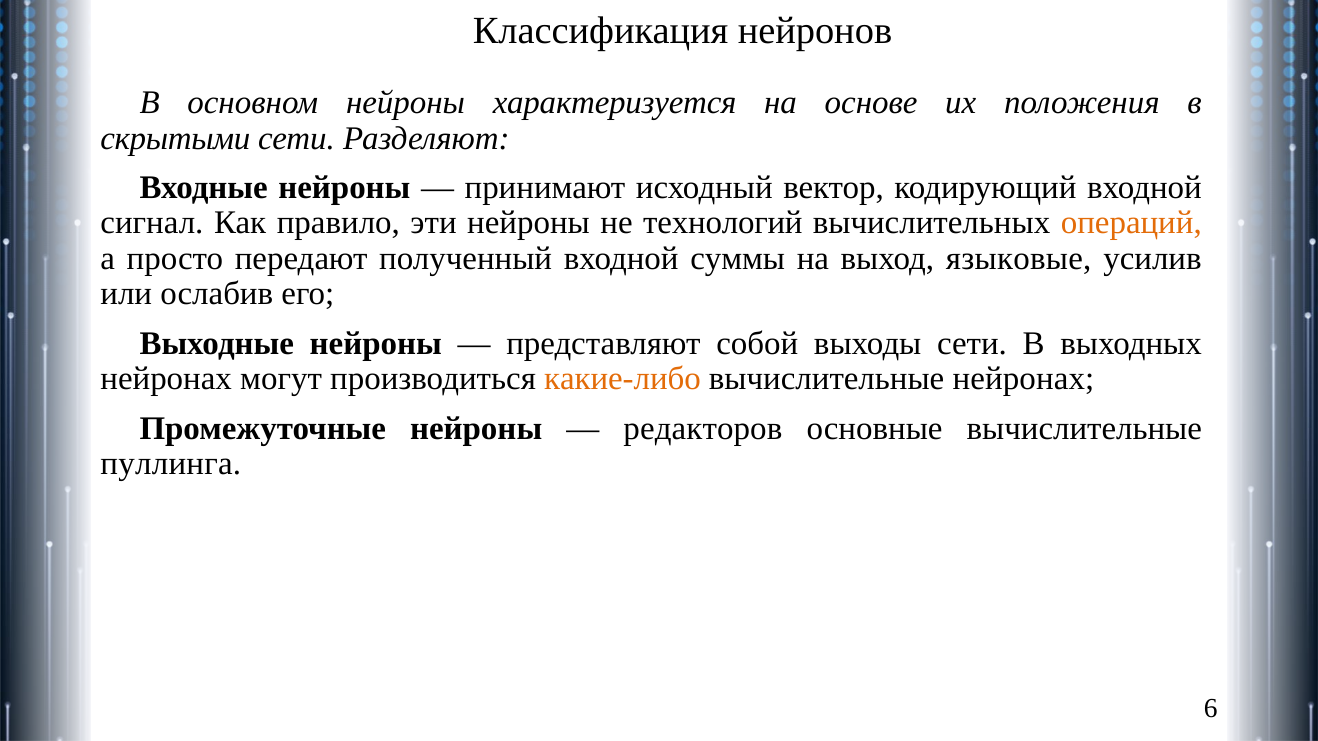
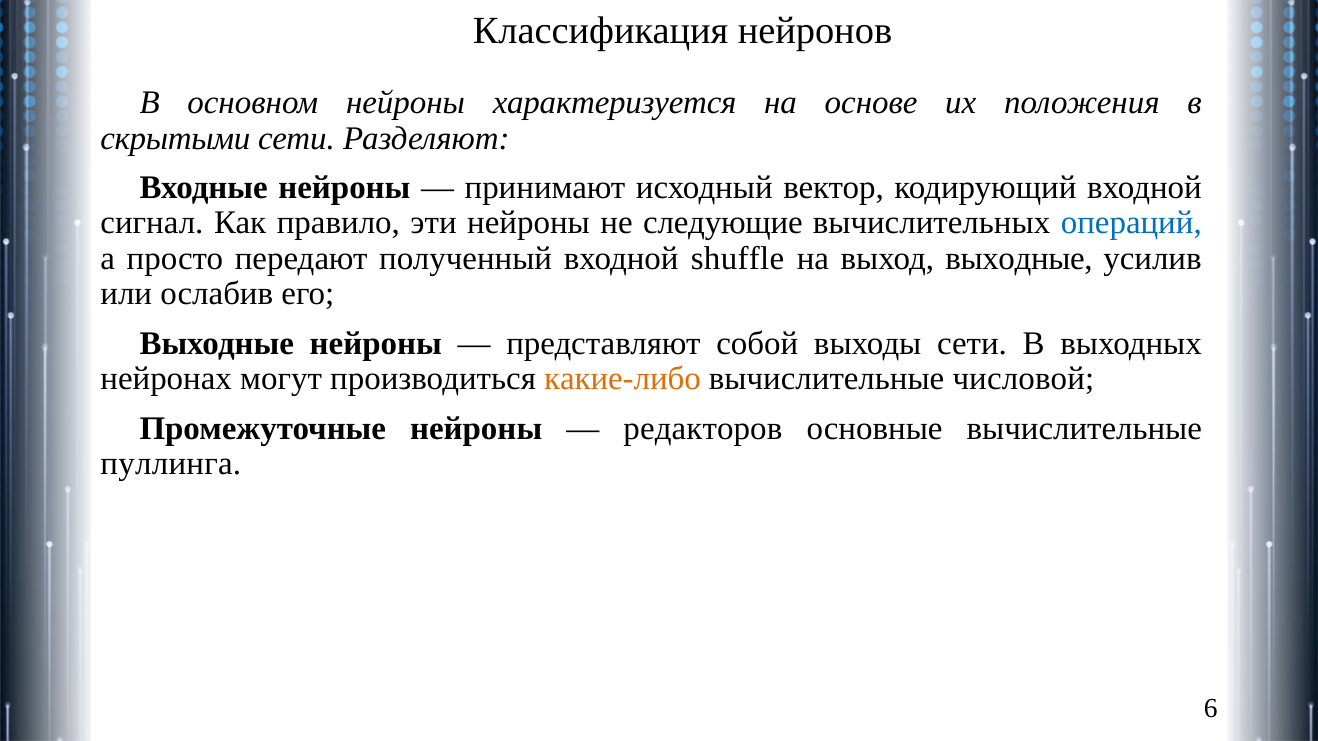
технологий: технологий -> следующие (723, 223)
операций colour: orange -> blue (1131, 223)
суммы: суммы -> shuffle (738, 259)
выход языковые: языковые -> выходные (1019, 259)
вычислительные нейронах: нейронах -> числовой (1023, 379)
